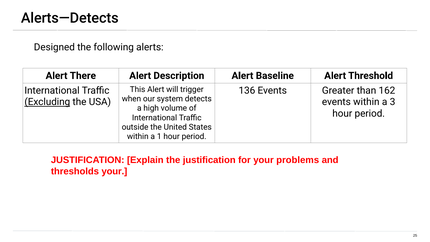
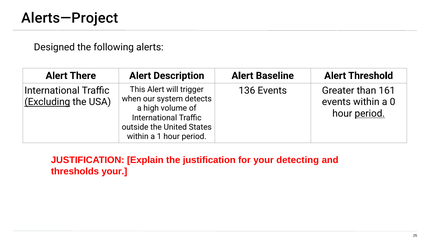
Alerts—Detects: Alerts—Detects -> Alerts—Project (70, 18)
162: 162 -> 161 (387, 90)
3: 3 -> 0 (393, 102)
period underline: none -> present (370, 114)
problems: problems -> detecting (298, 160)
